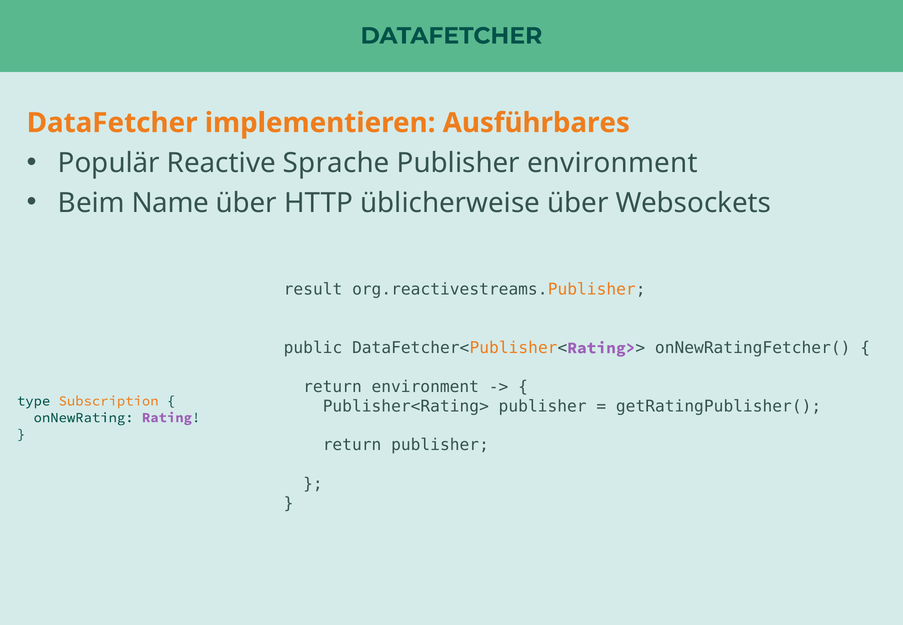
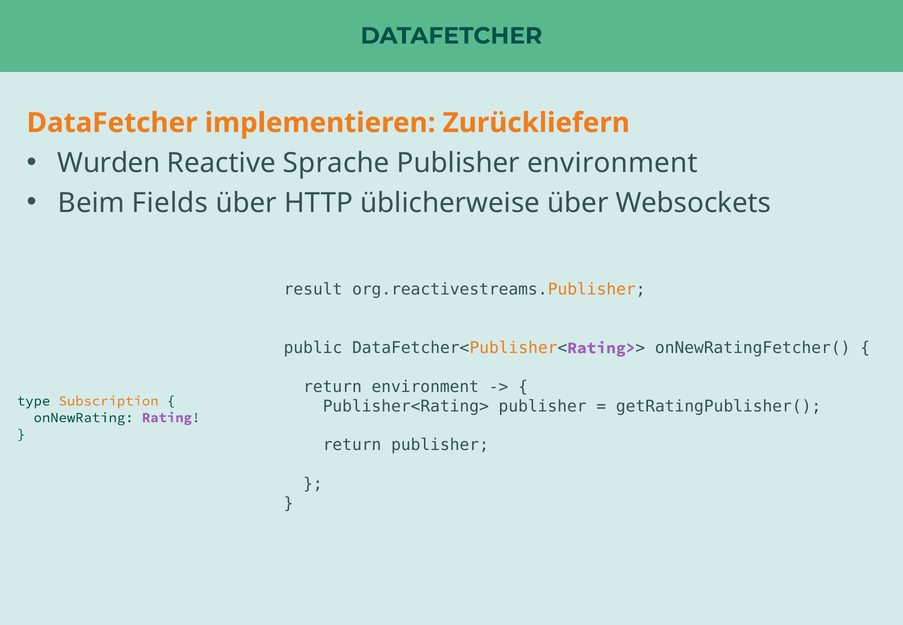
Ausführbares: Ausführbares -> Zurückliefern (536, 123)
Populär: Populär -> Wurden (109, 163)
Name: Name -> Fields (170, 203)
